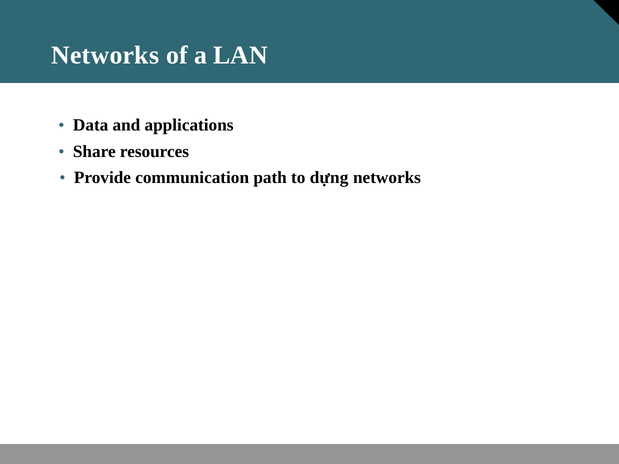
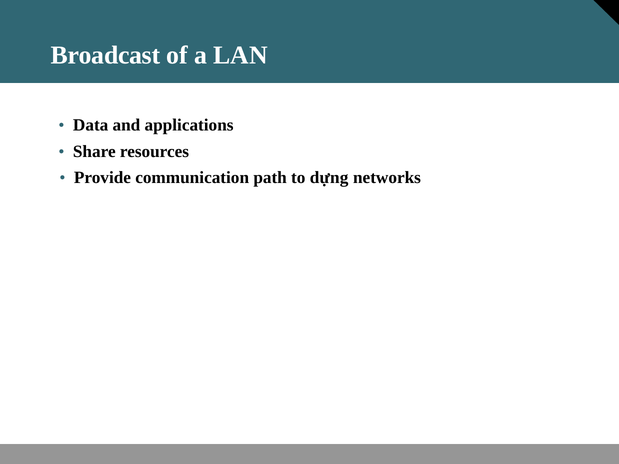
Networks: Networks -> Broadcast (106, 55)
